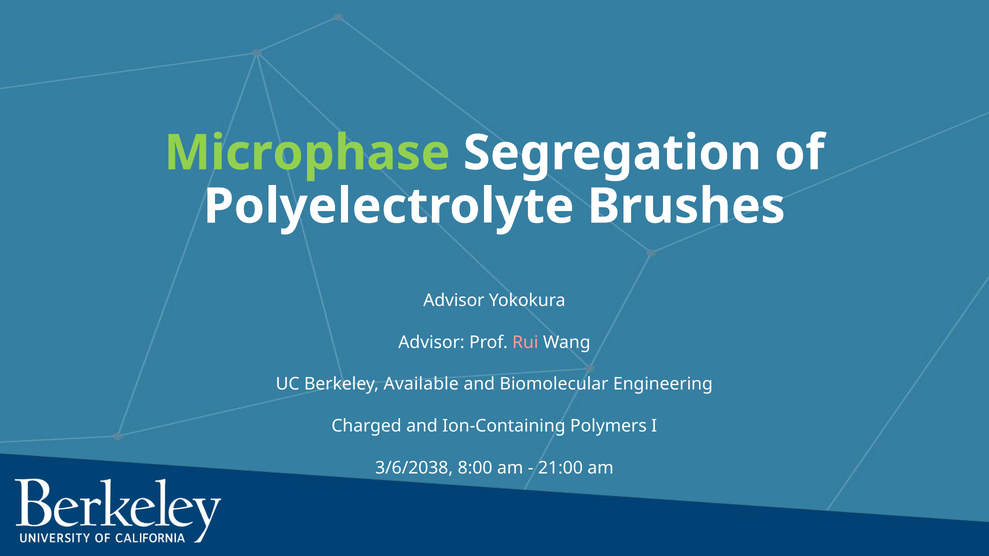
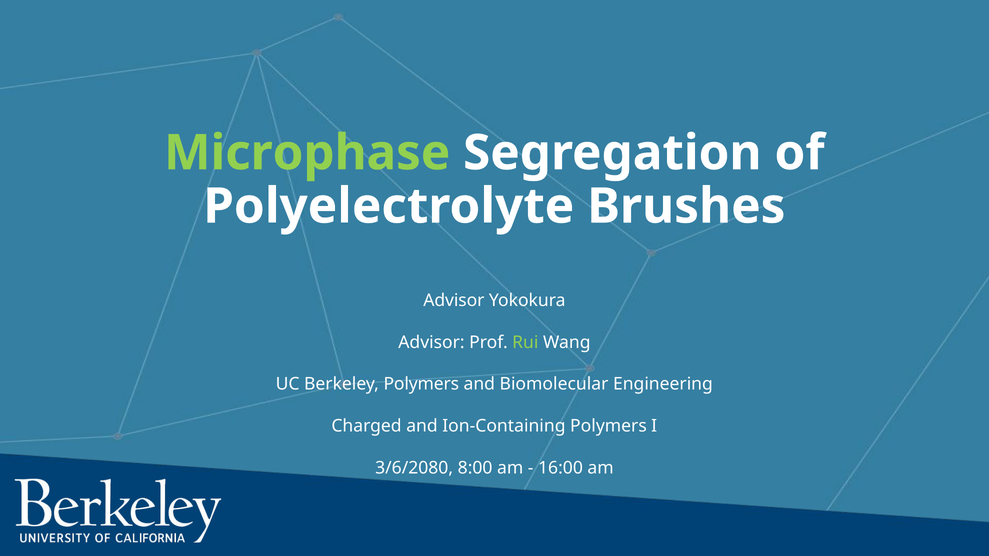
Rui colour: pink -> light green (525, 343)
Berkeley Available: Available -> Polymers (421, 384)
3/6/2038: 3/6/2038 -> 3/6/2080 (414, 468)
21:00: 21:00 -> 16:00 (560, 468)
